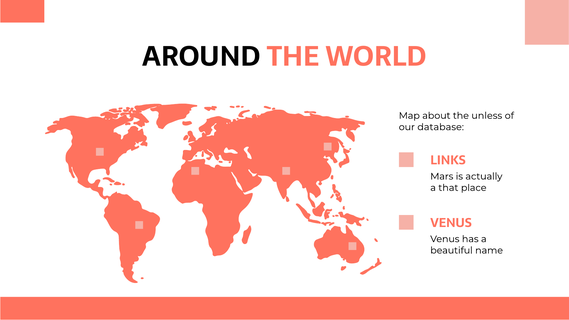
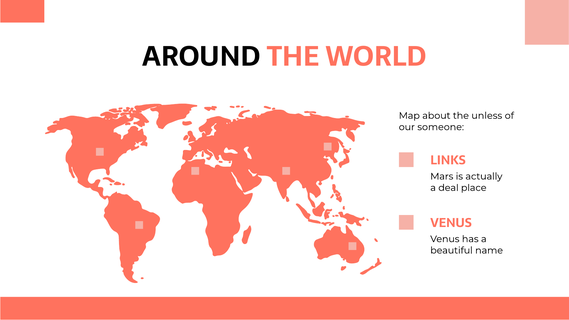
database: database -> someone (441, 127)
that: that -> deal (448, 188)
